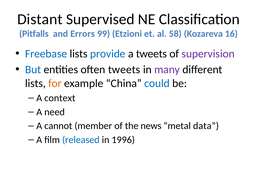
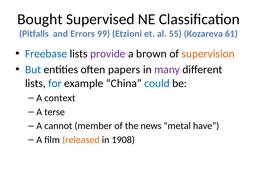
Distant: Distant -> Bought (40, 19)
58: 58 -> 55 (175, 34)
16: 16 -> 61 (231, 34)
provide colour: blue -> purple (108, 54)
a tweets: tweets -> brown (151, 54)
supervision colour: purple -> orange (208, 54)
often tweets: tweets -> papers (124, 70)
for colour: orange -> blue (55, 84)
need: need -> terse (55, 112)
data: data -> have (206, 126)
released colour: blue -> orange (81, 140)
1996: 1996 -> 1908 (123, 140)
